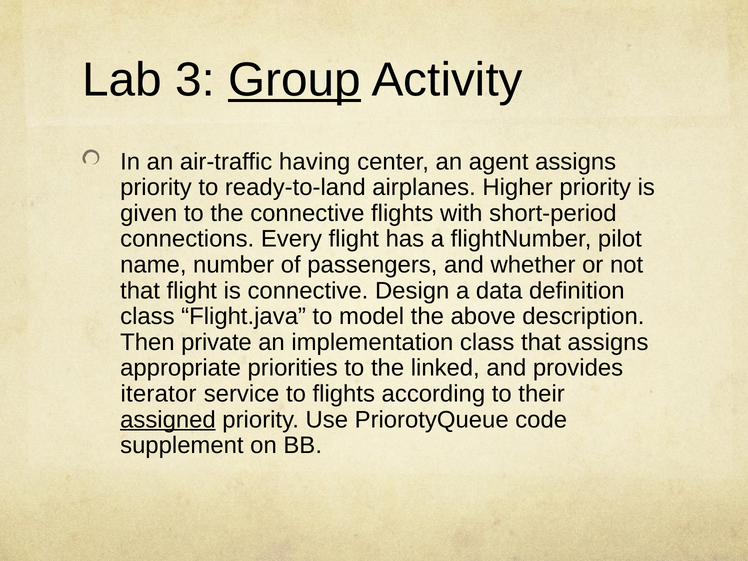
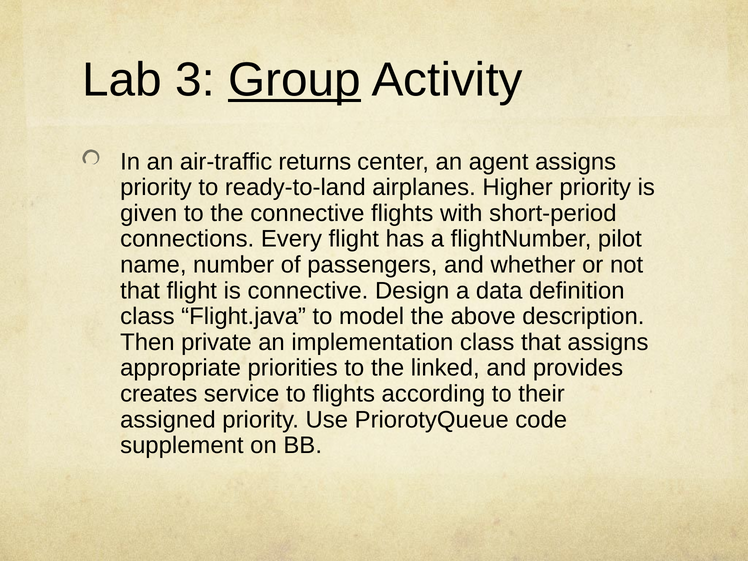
having: having -> returns (315, 162)
iterator: iterator -> creates (159, 394)
assigned underline: present -> none (168, 420)
